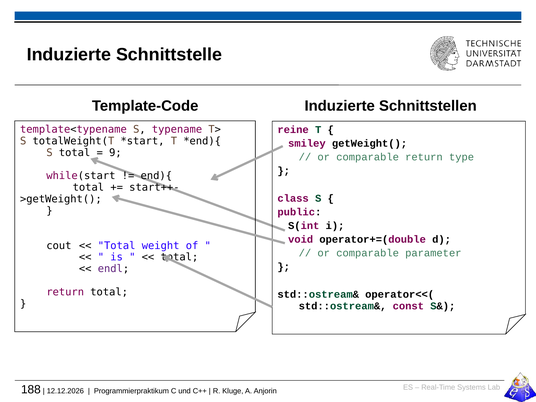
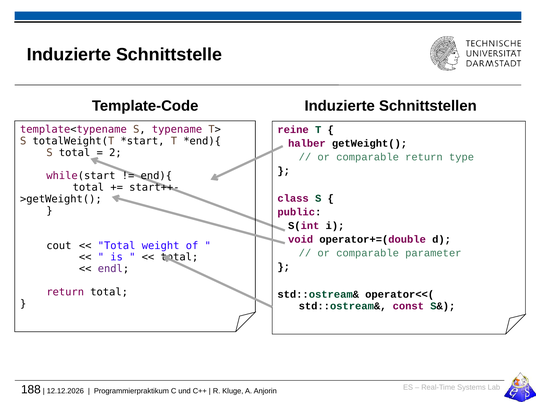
smiley: smiley -> halber (307, 143)
9: 9 -> 2 (115, 153)
